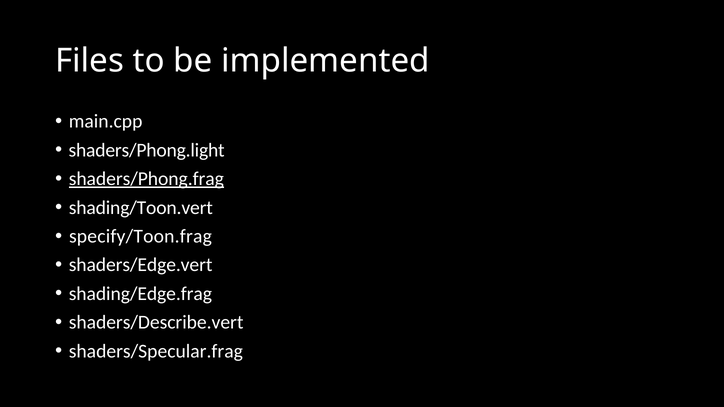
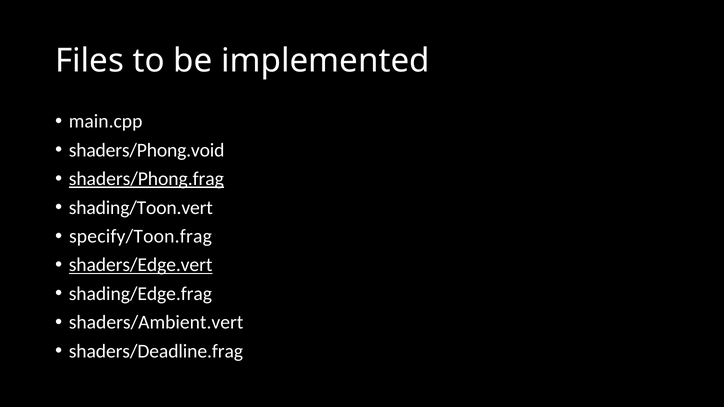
shaders/Phong.light: shaders/Phong.light -> shaders/Phong.void (147, 150)
shaders/Edge.vert underline: none -> present (141, 265)
shaders/Describe.vert: shaders/Describe.vert -> shaders/Ambient.vert (156, 323)
shaders/Specular.frag: shaders/Specular.frag -> shaders/Deadline.frag (156, 351)
